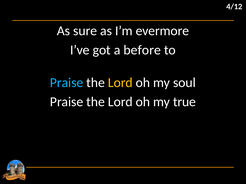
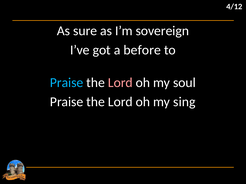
evermore: evermore -> sovereign (162, 31)
Lord colour: yellow -> pink (120, 83)
true: true -> sing (184, 102)
